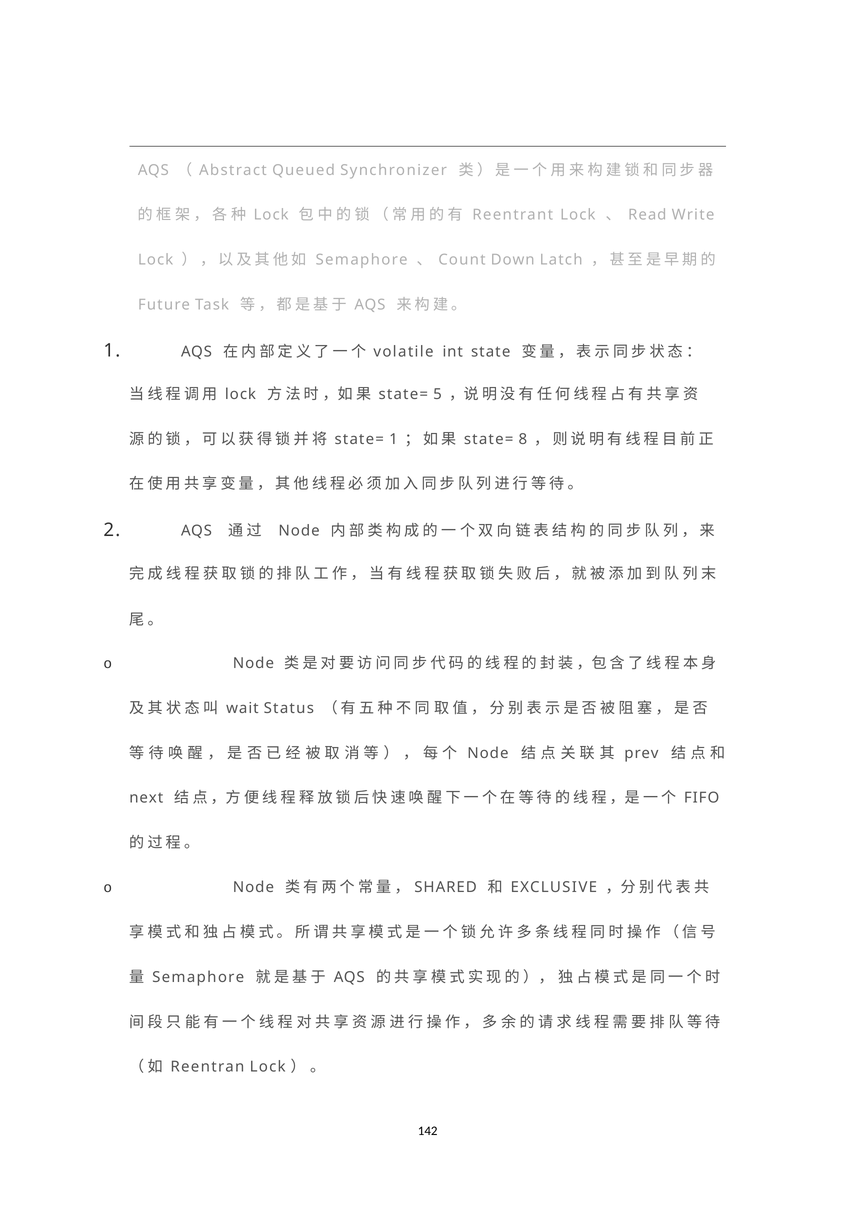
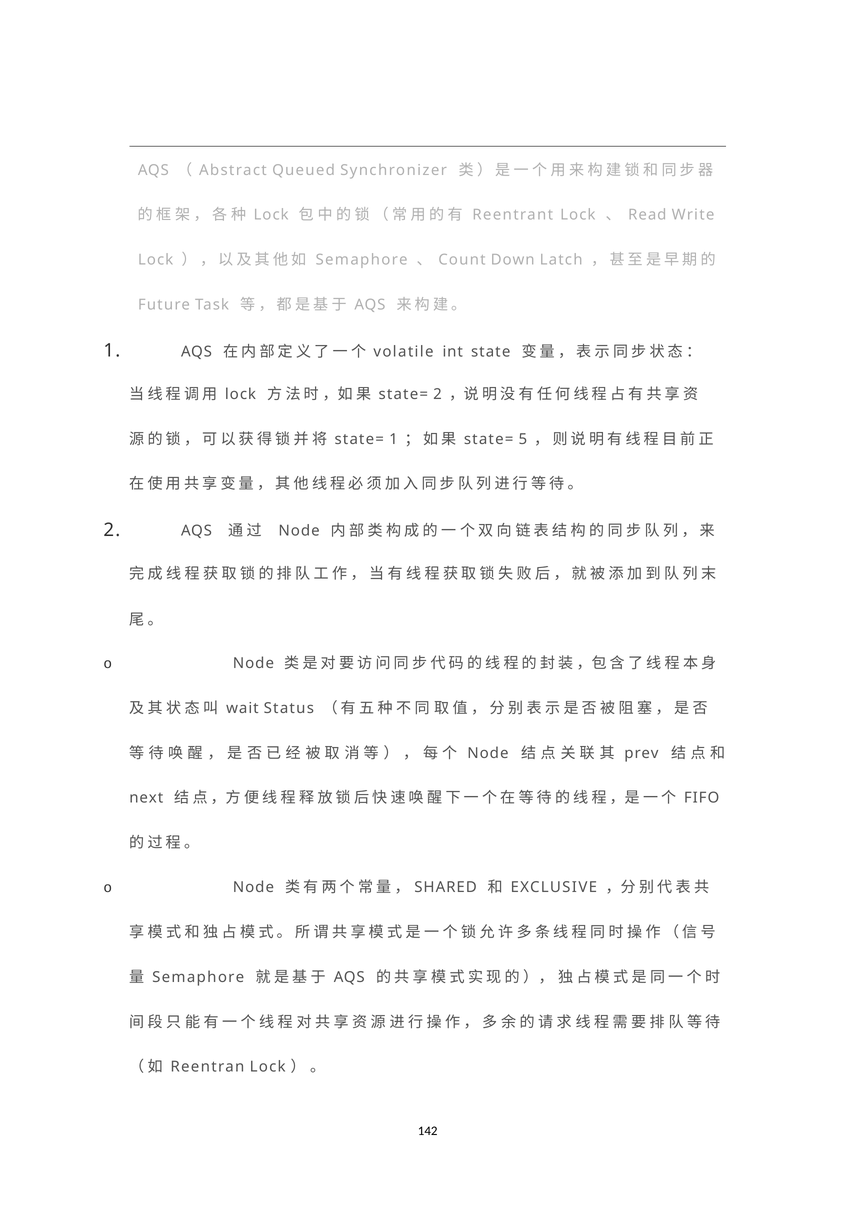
state= 5: 5 -> 2 (438, 394)
8: 8 -> 5 (523, 439)
